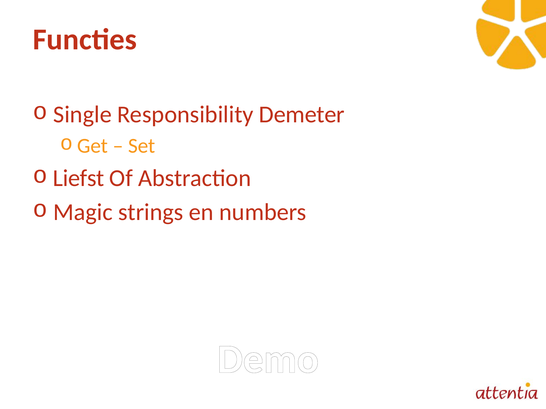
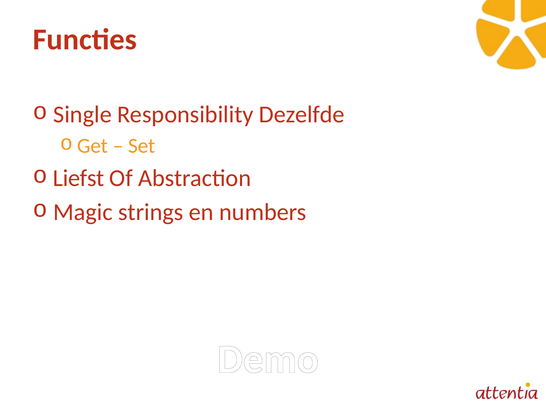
Demeter: Demeter -> Dezelfde (302, 115)
